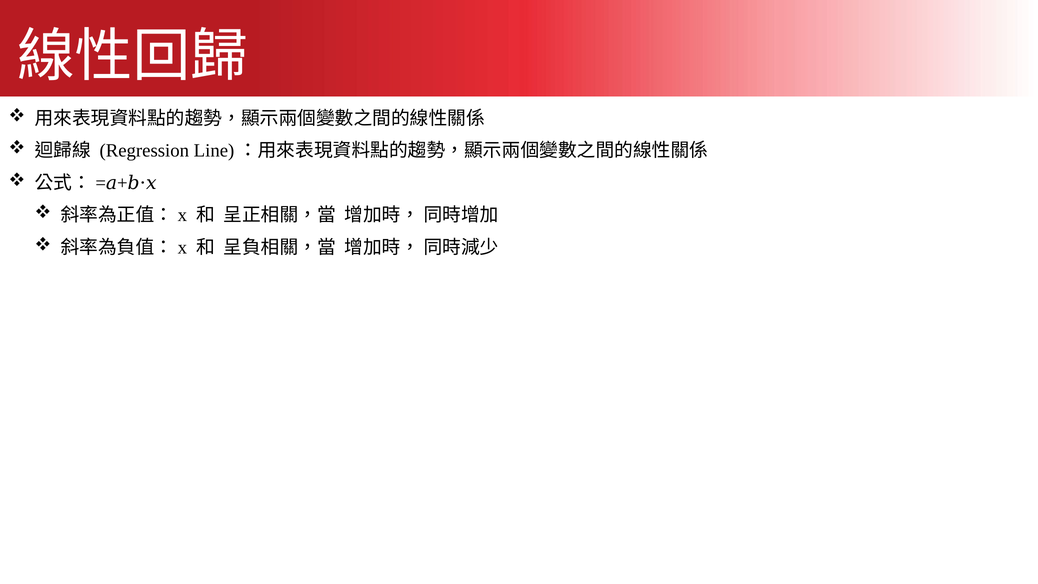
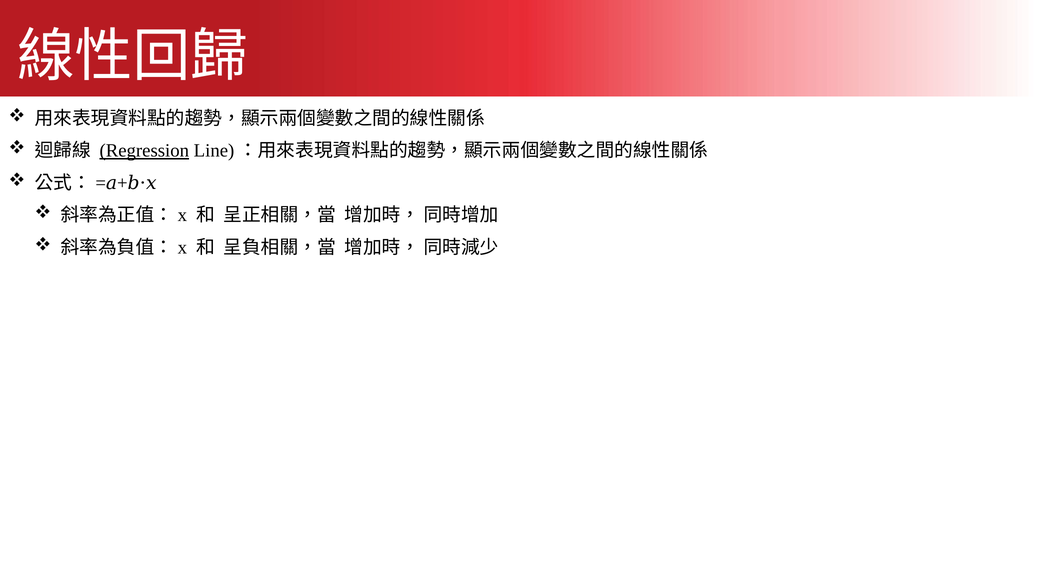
Regression underline: none -> present (144, 151)
